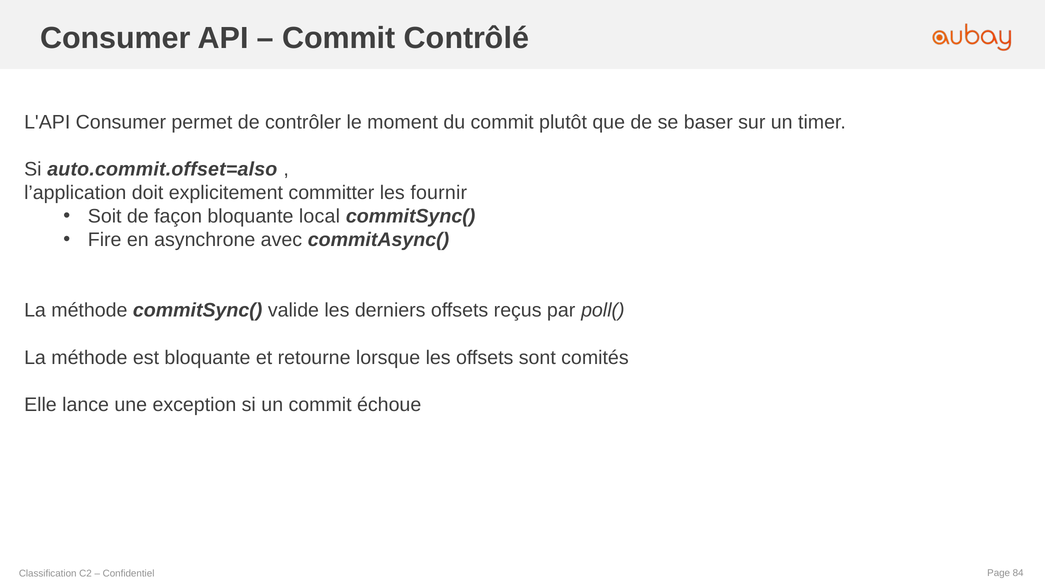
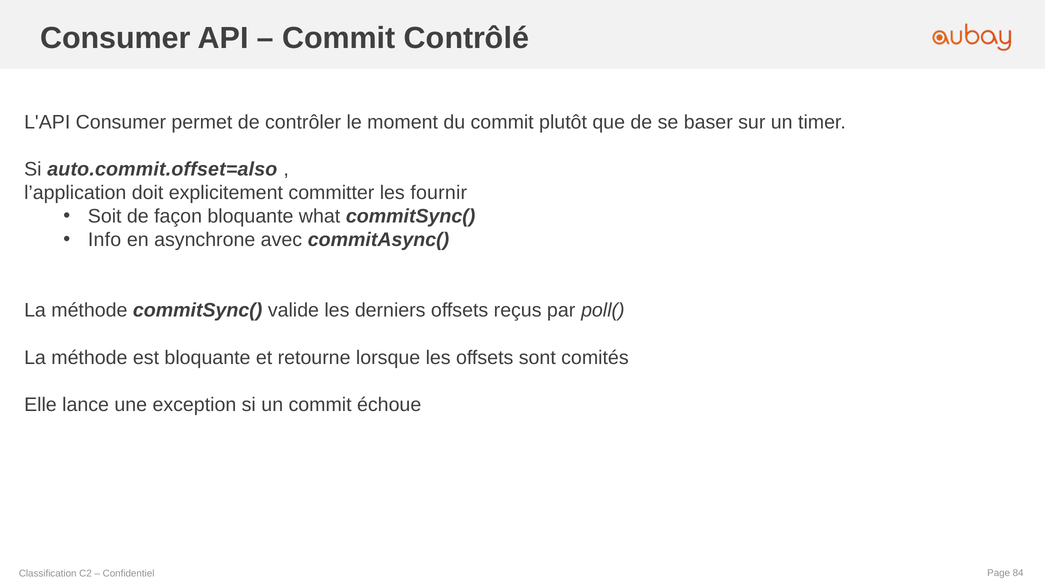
local: local -> what (320, 216)
Fire: Fire -> Info (105, 240)
